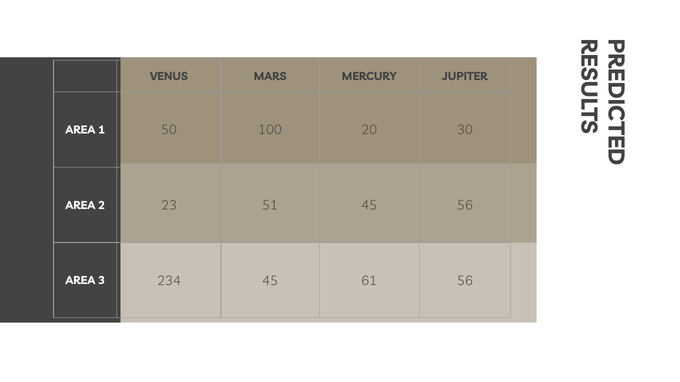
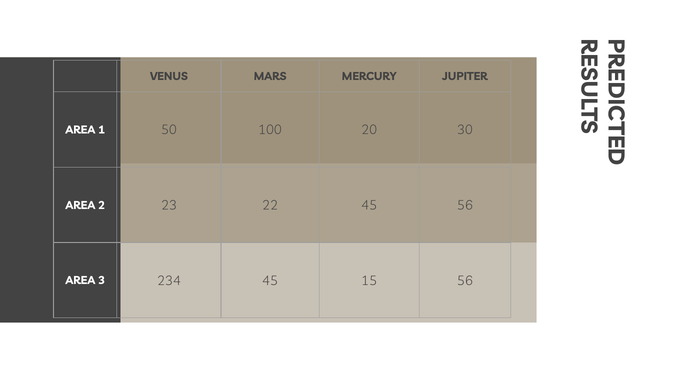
51: 51 -> 22 (270, 206)
61: 61 -> 15 (369, 281)
